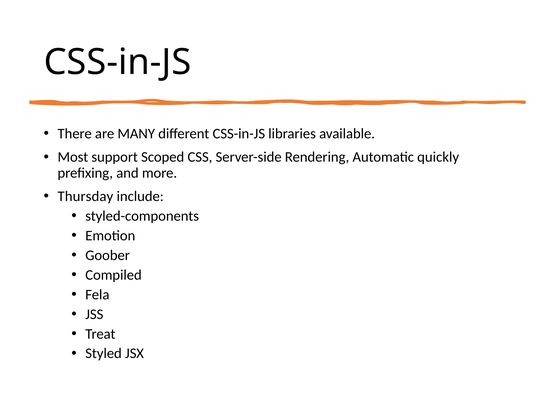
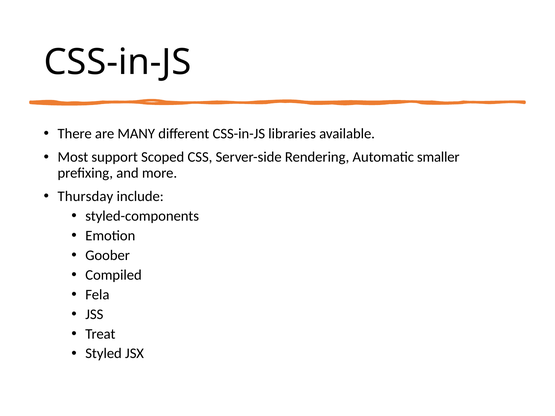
quickly: quickly -> smaller (438, 157)
